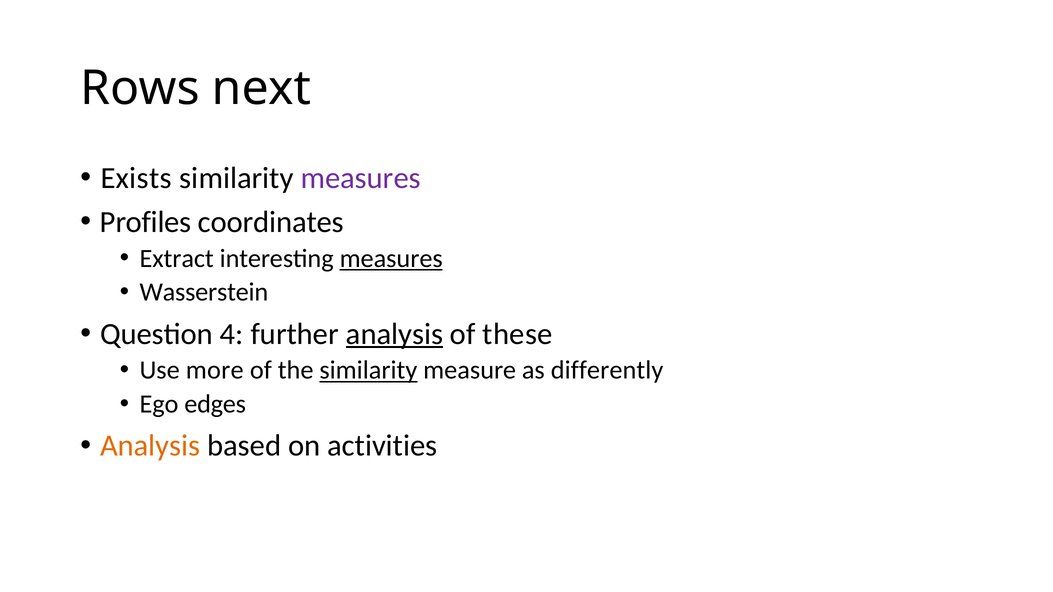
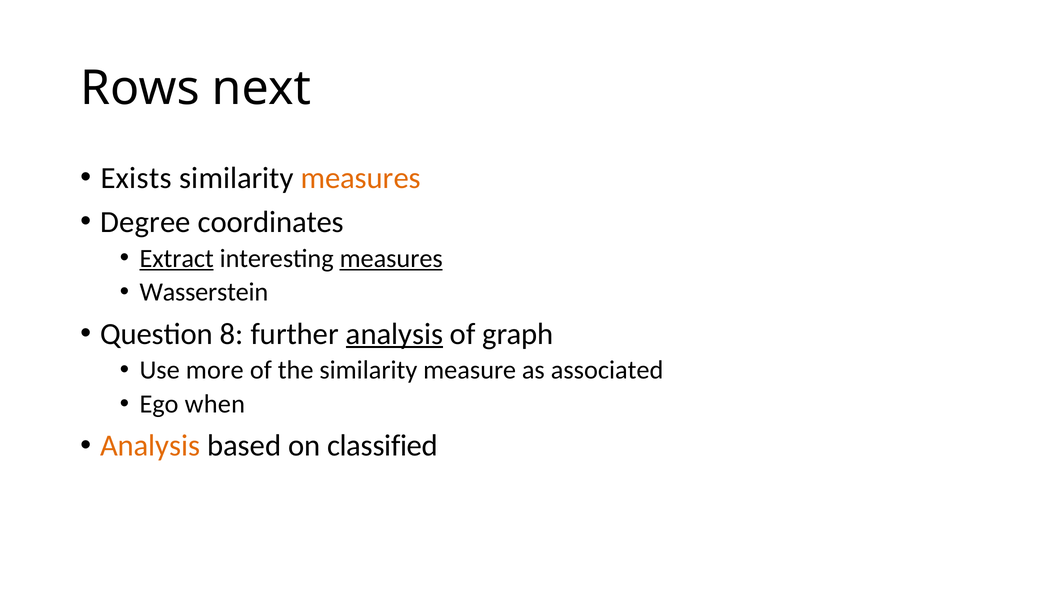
measures colour: purple -> orange (361, 178)
Profiles: Profiles -> Degree (145, 222)
Extract underline: none -> present (177, 258)
4: 4 -> 8 (232, 334)
these: these -> graph (518, 334)
similarity underline: present -> none (368, 370)
differently: differently -> associated (607, 370)
edges: edges -> when (215, 404)
activities: activities -> classified (382, 446)
